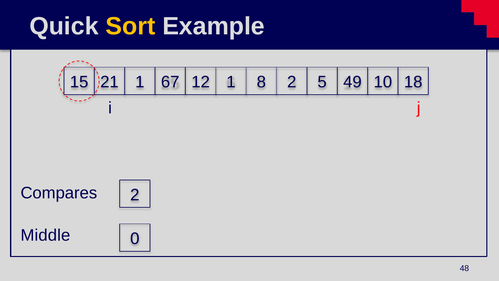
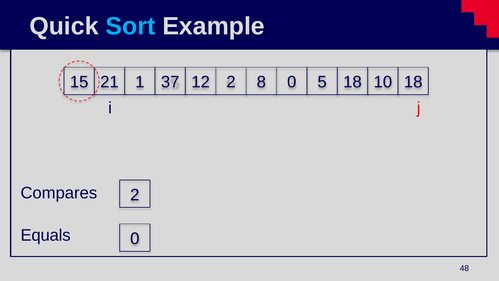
Sort colour: yellow -> light blue (130, 26)
67: 67 -> 37 (170, 82)
12 1: 1 -> 2 (231, 82)
8 2: 2 -> 0 (292, 82)
5 49: 49 -> 18 (352, 82)
Middle: Middle -> Equals (46, 235)
